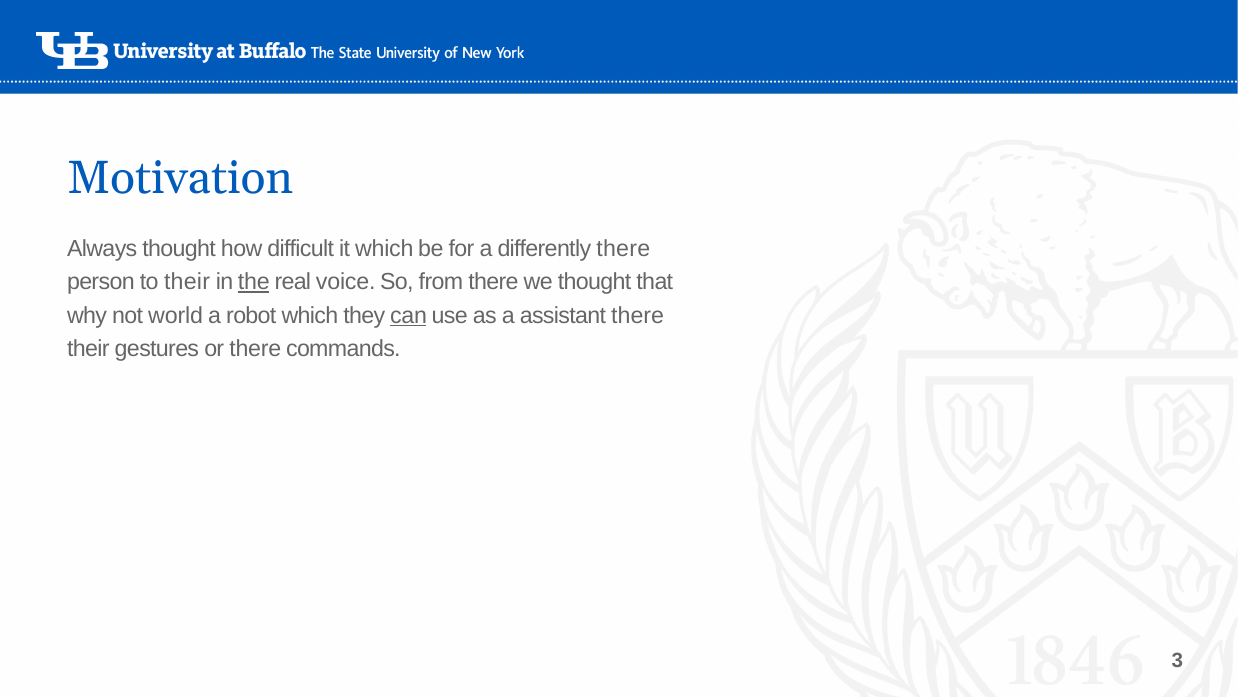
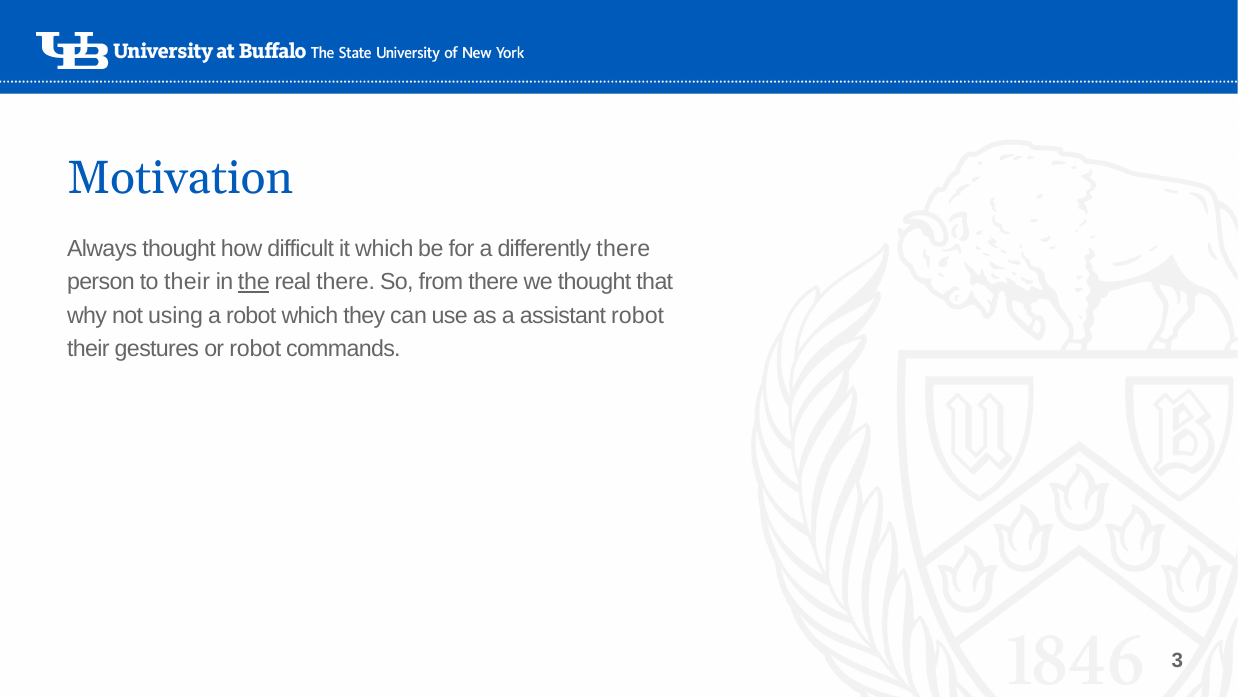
real voice: voice -> there (346, 282)
world: world -> using (176, 315)
can underline: present -> none (409, 315)
assistant there: there -> robot (638, 315)
or there: there -> robot (255, 349)
